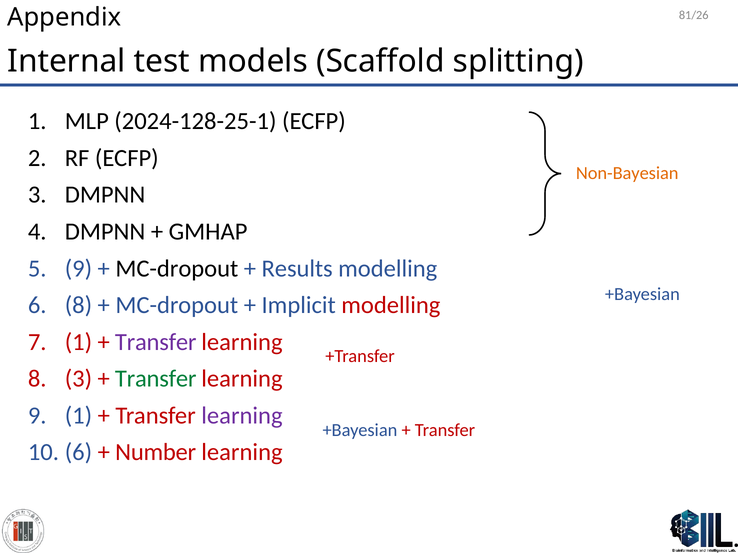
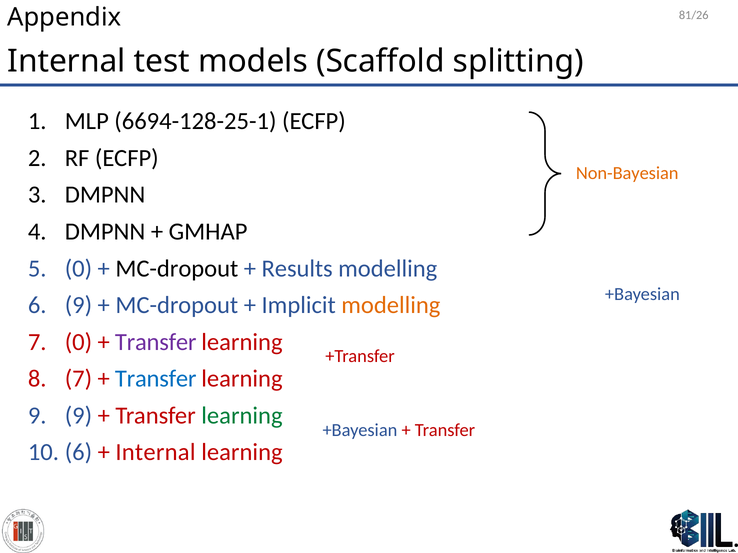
2024-128-25-1: 2024-128-25-1 -> 6694-128-25-1 (195, 121)
5 9: 9 -> 0 (78, 269)
6 8: 8 -> 9 (78, 305)
modelling colour: red -> orange (391, 305)
1: 1 -> 0 (78, 342)
3: 3 -> 7 (78, 379)
Transfer colour: green -> blue (156, 379)
1: 1 -> 9 (78, 416)
learning colour: purple -> green (242, 416)
Number: Number -> Internal (155, 453)
